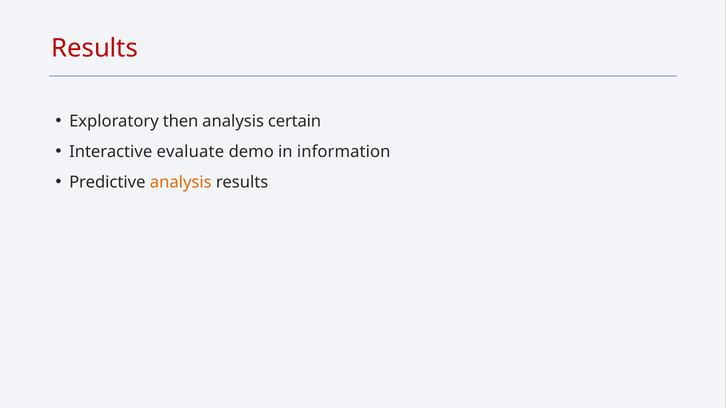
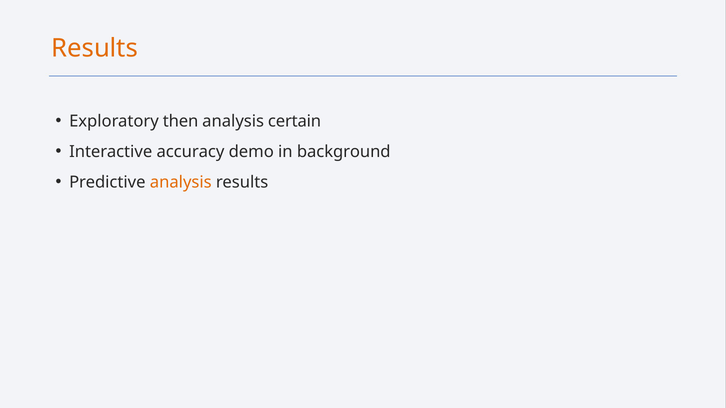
Results colour: red -> orange (95, 48)
evaluate: evaluate -> accuracy (190, 152)
information: information -> background (344, 152)
